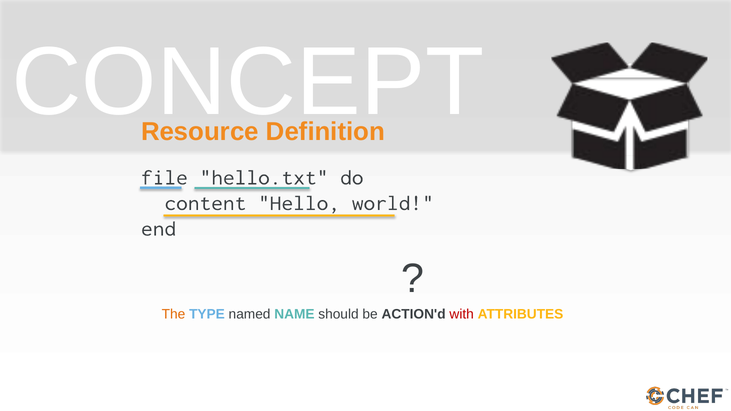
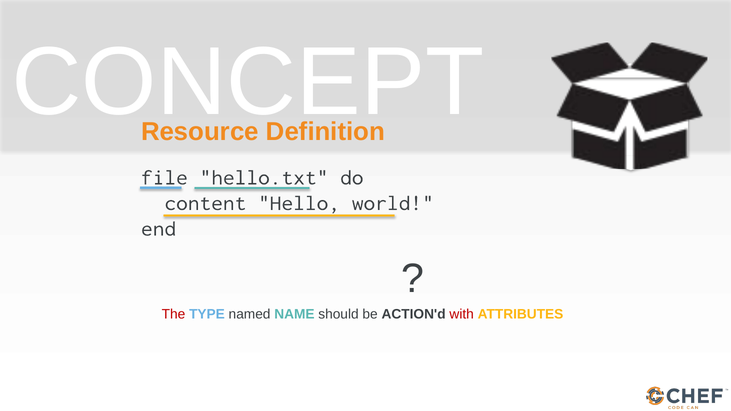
The colour: orange -> red (174, 314)
